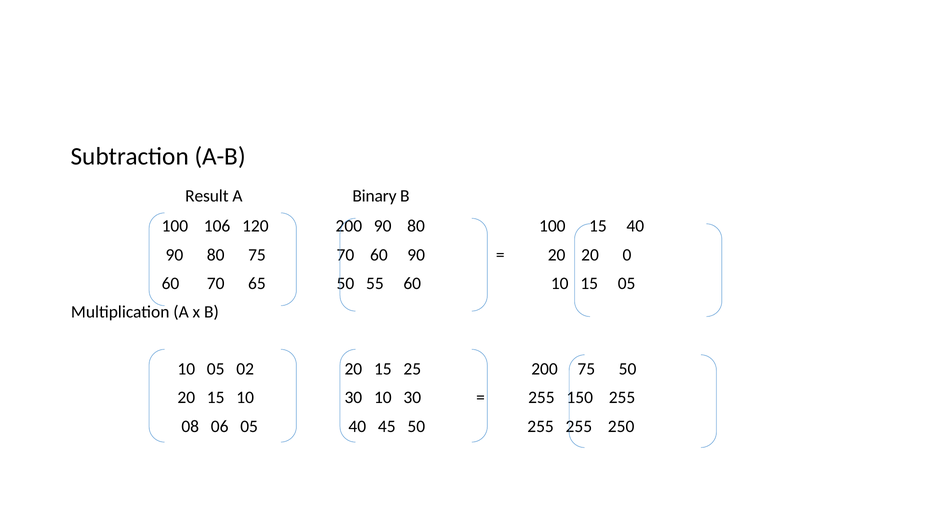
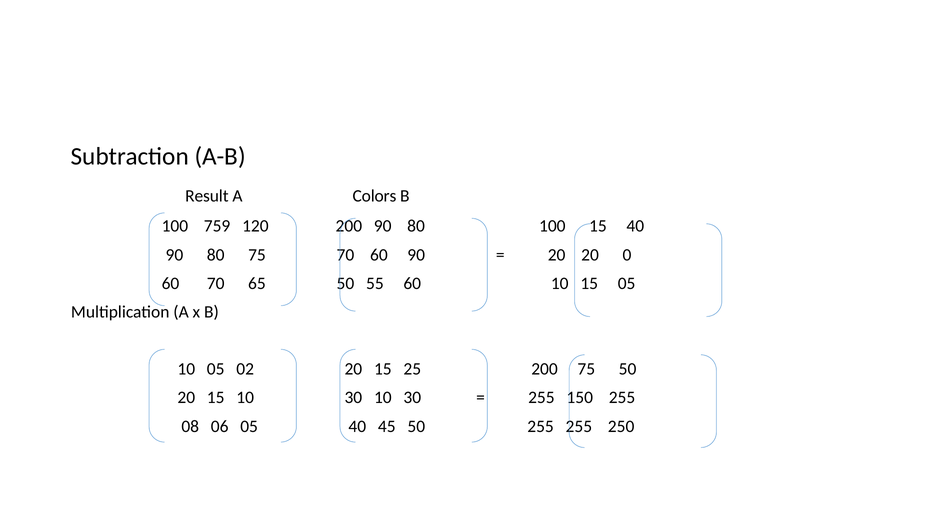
Binary: Binary -> Colors (374, 196)
106: 106 -> 759 (217, 226)
